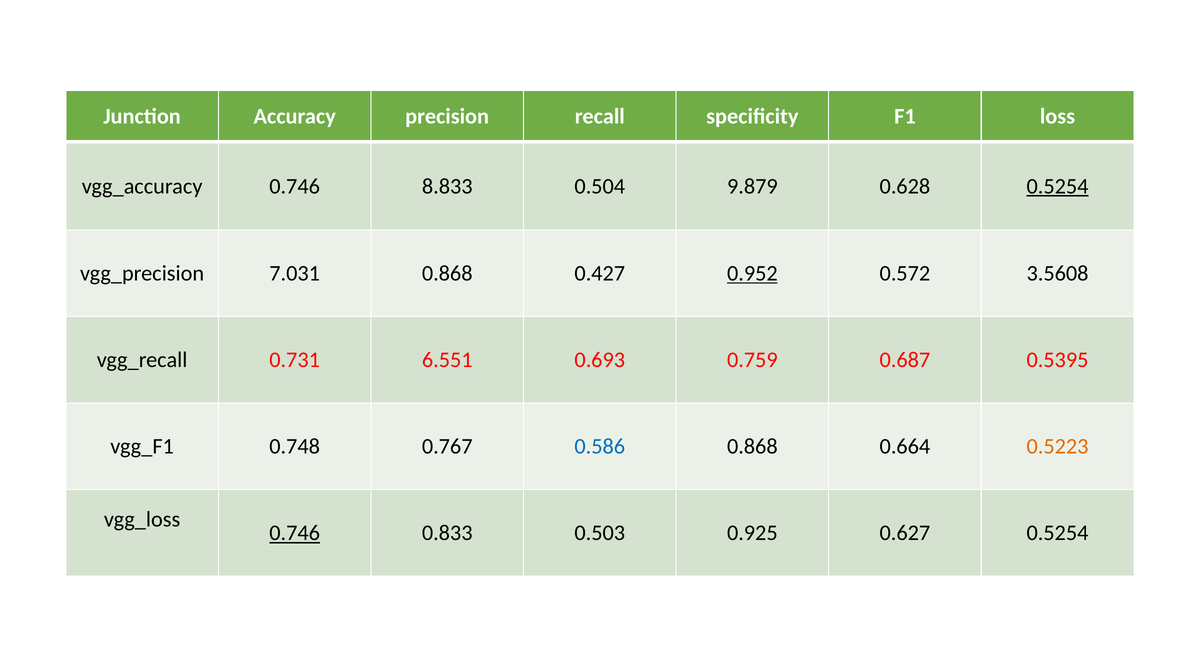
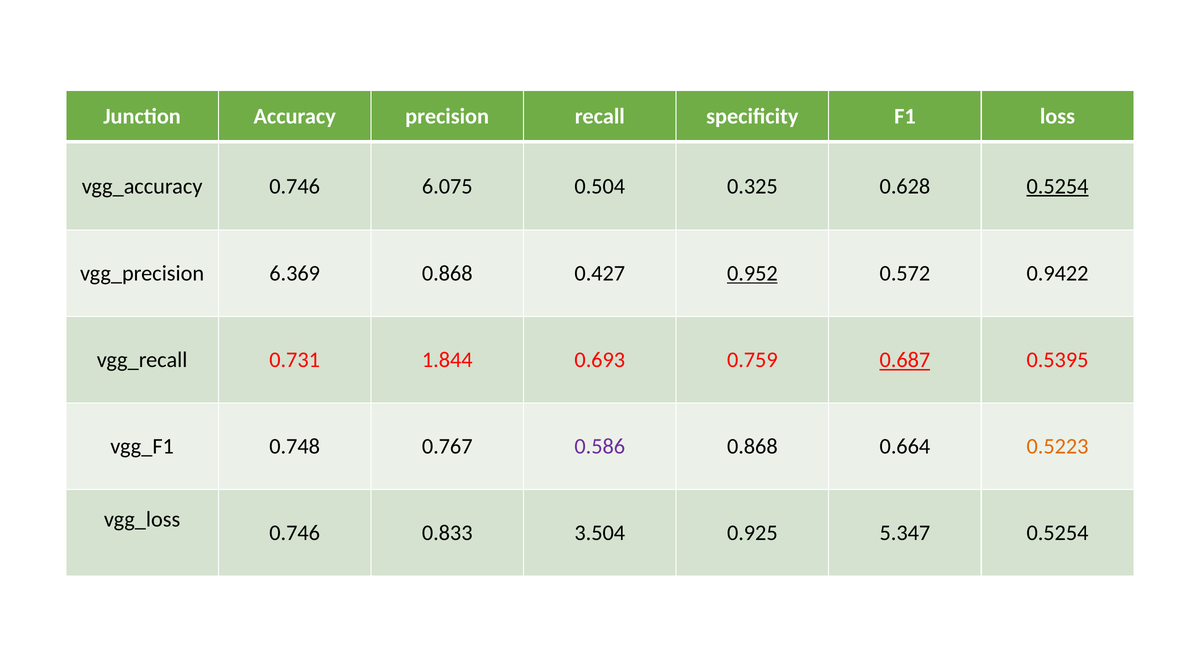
8.833: 8.833 -> 6.075 (447, 186)
9.879: 9.879 -> 0.325 (752, 186)
7.031: 7.031 -> 6.369 (295, 274)
3.5608: 3.5608 -> 0.9422 (1058, 274)
6.551: 6.551 -> 1.844 (447, 360)
0.687 underline: none -> present (905, 360)
0.586 colour: blue -> purple (600, 447)
0.746 underline: present -> none (295, 533)
0.503: 0.503 -> 3.504 (600, 533)
0.627: 0.627 -> 5.347 (905, 533)
